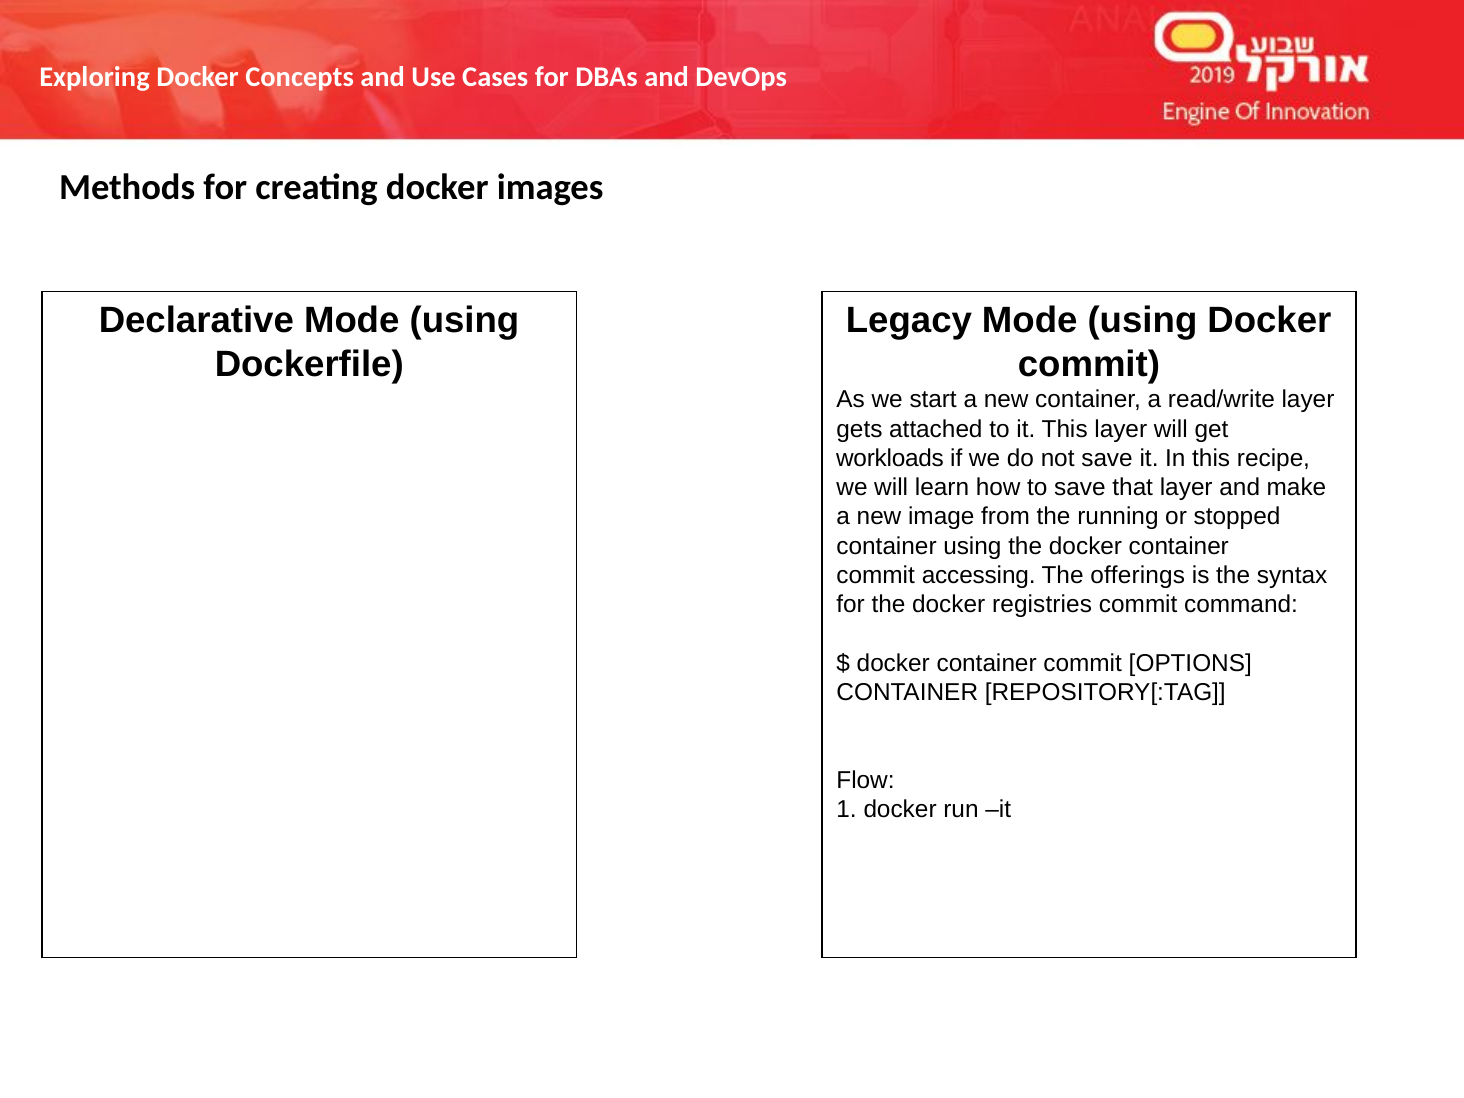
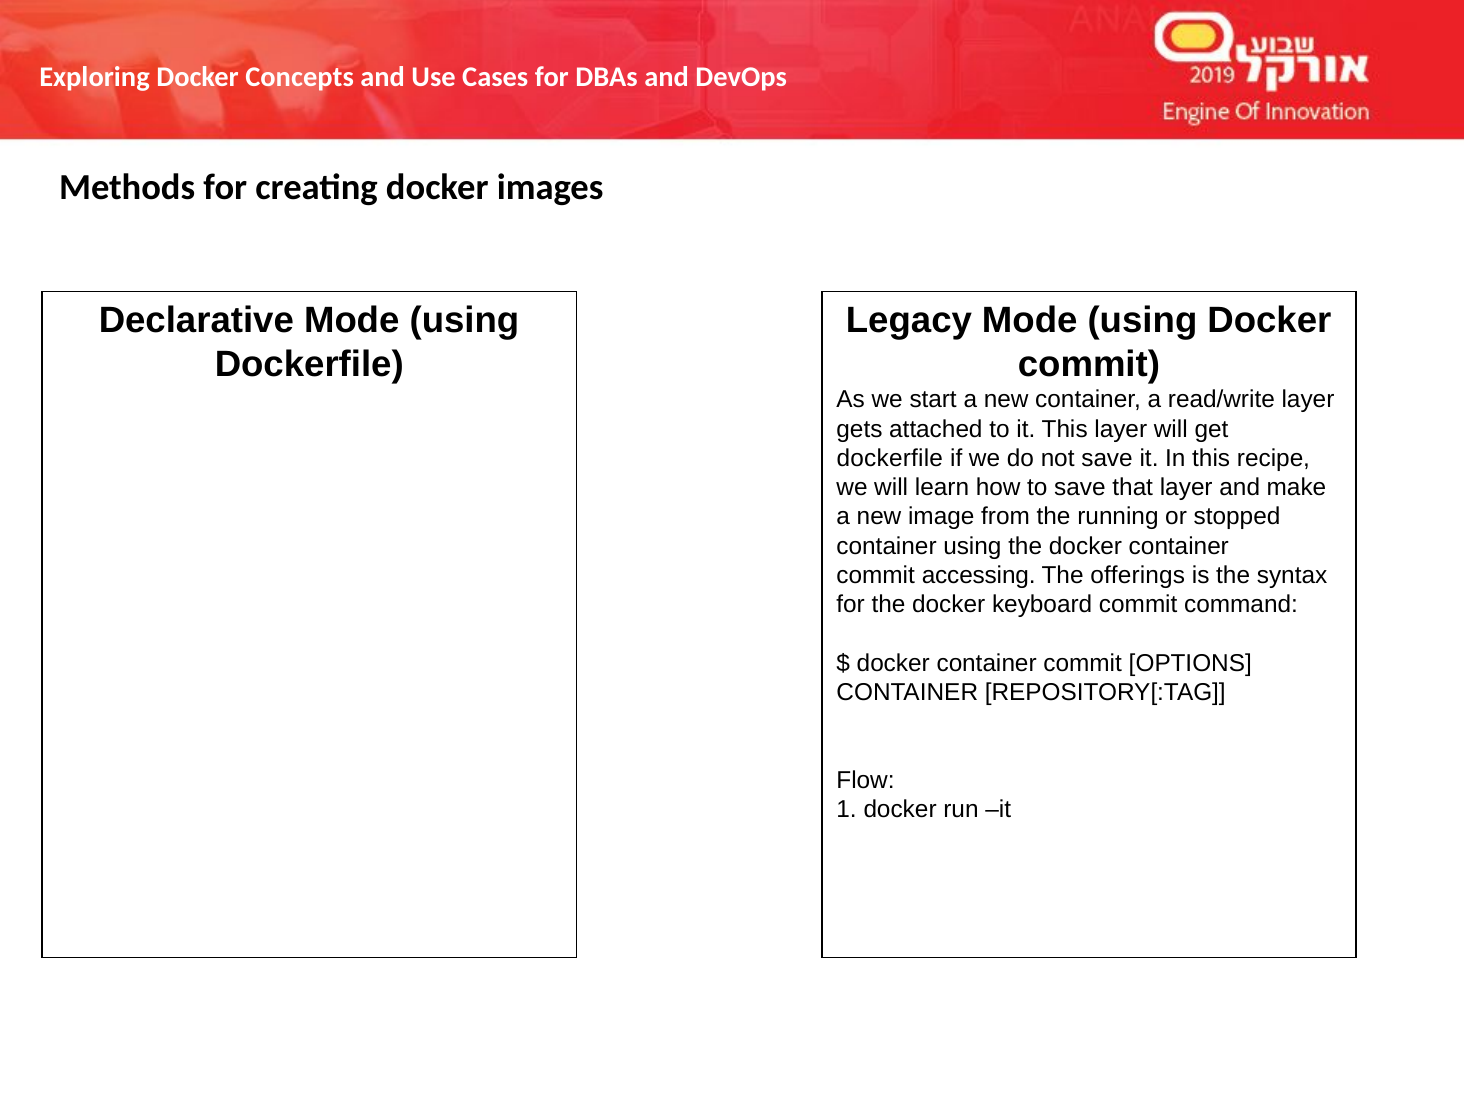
workloads: workloads -> dockerfile (890, 458)
registries: registries -> keyboard (1042, 605)
